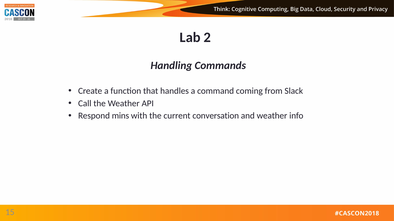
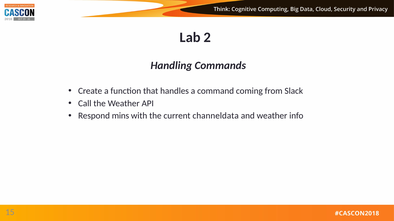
conversation: conversation -> channeldata (216, 116)
